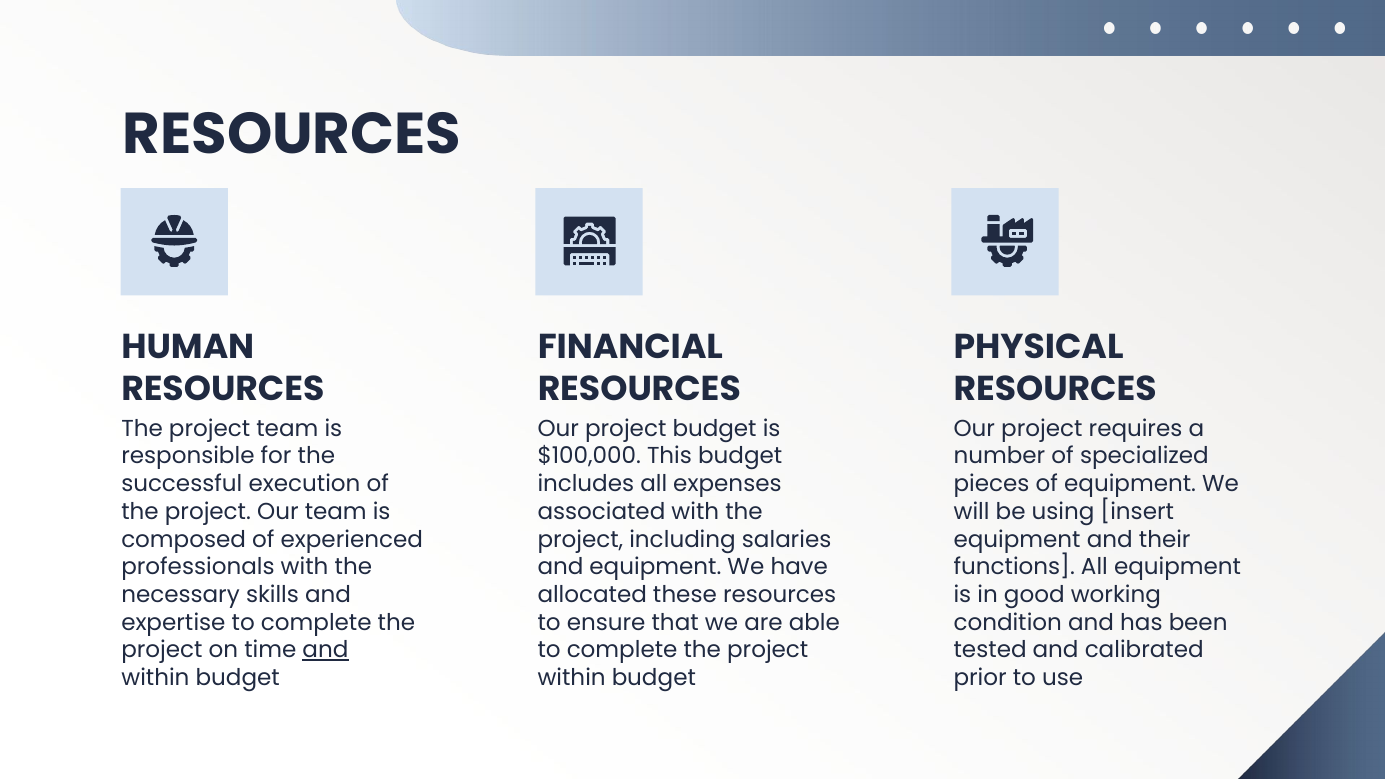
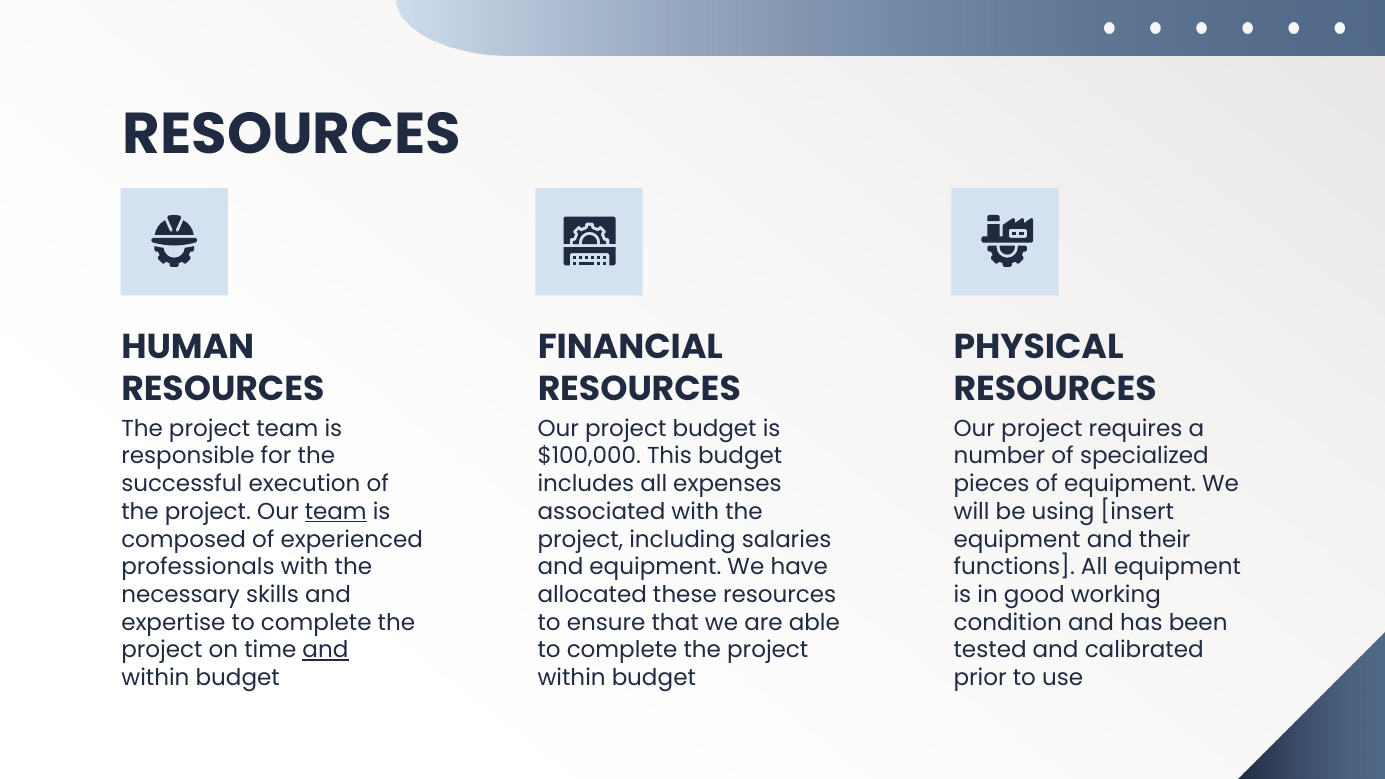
team underline: none -> present (336, 512)
